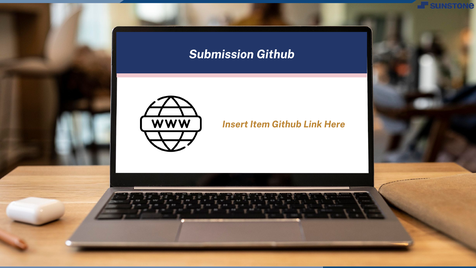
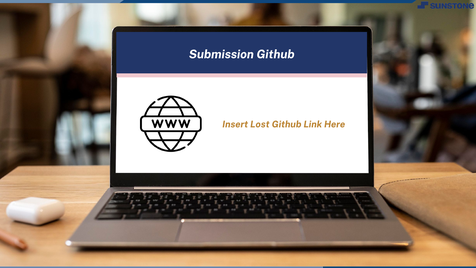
Item: Item -> Lost (260, 124)
